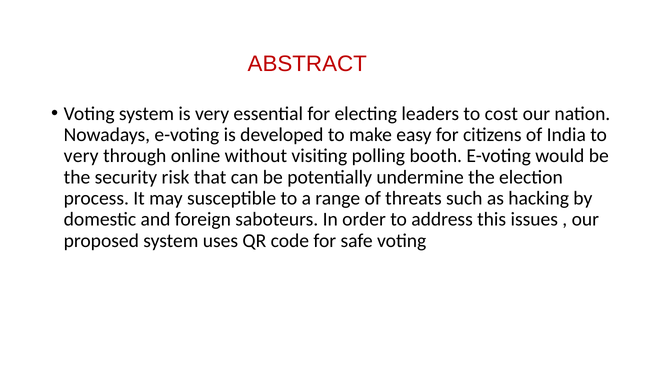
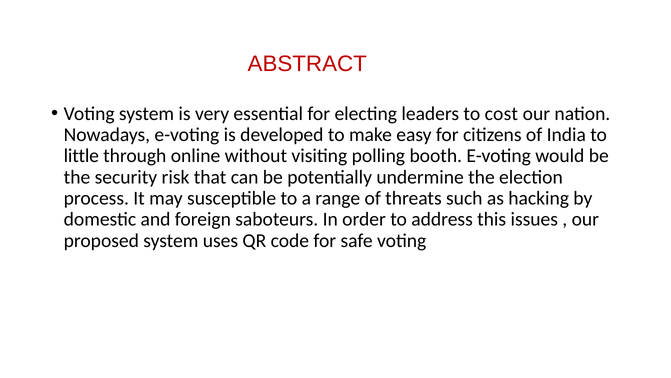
very: very -> little (81, 156)
